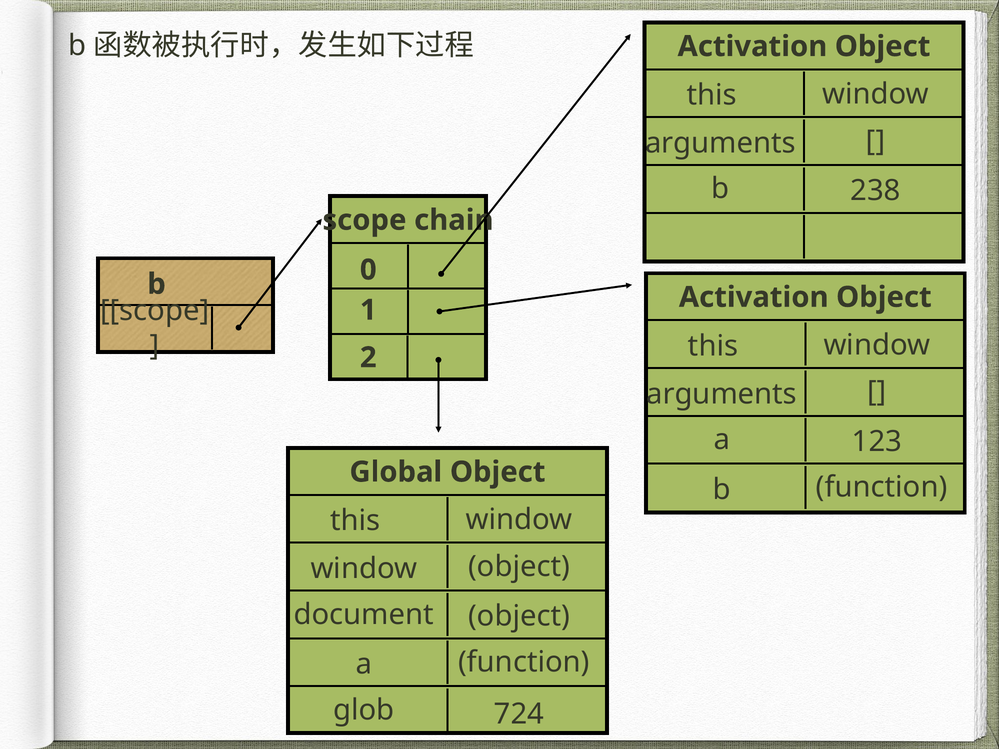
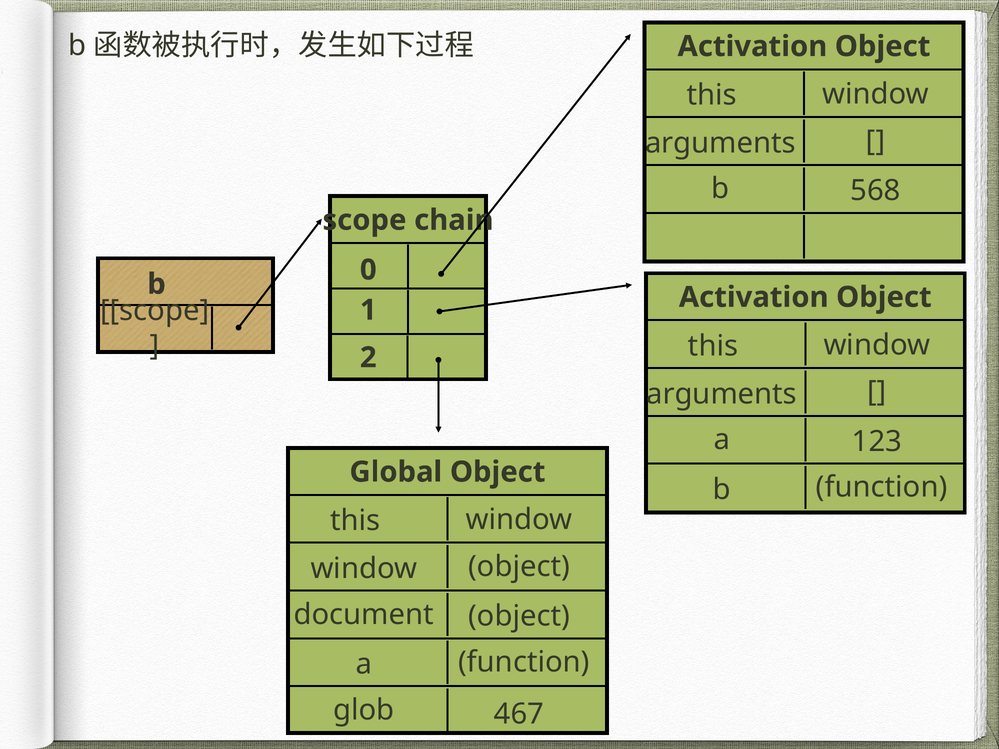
238: 238 -> 568 (876, 191)
724: 724 -> 467 (519, 714)
